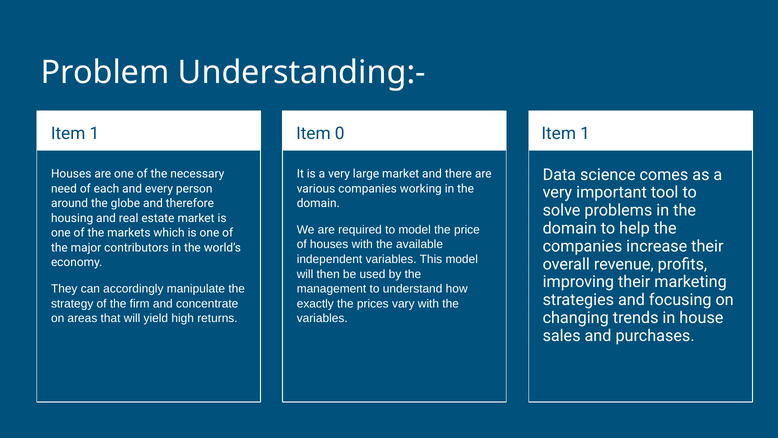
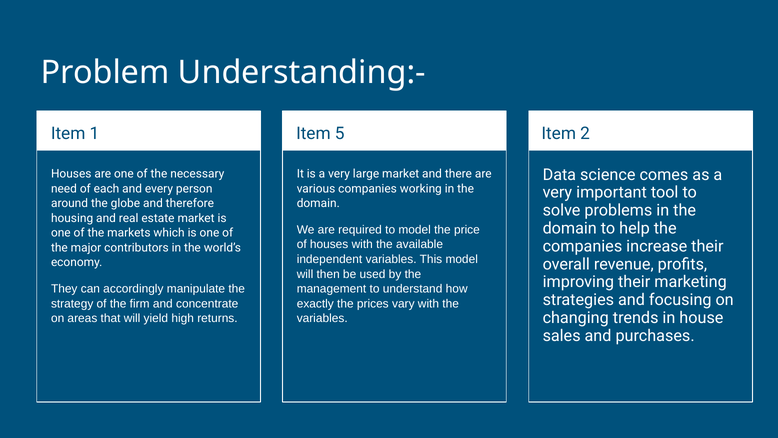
0: 0 -> 5 (340, 133)
1: 1 -> 2 (585, 133)
